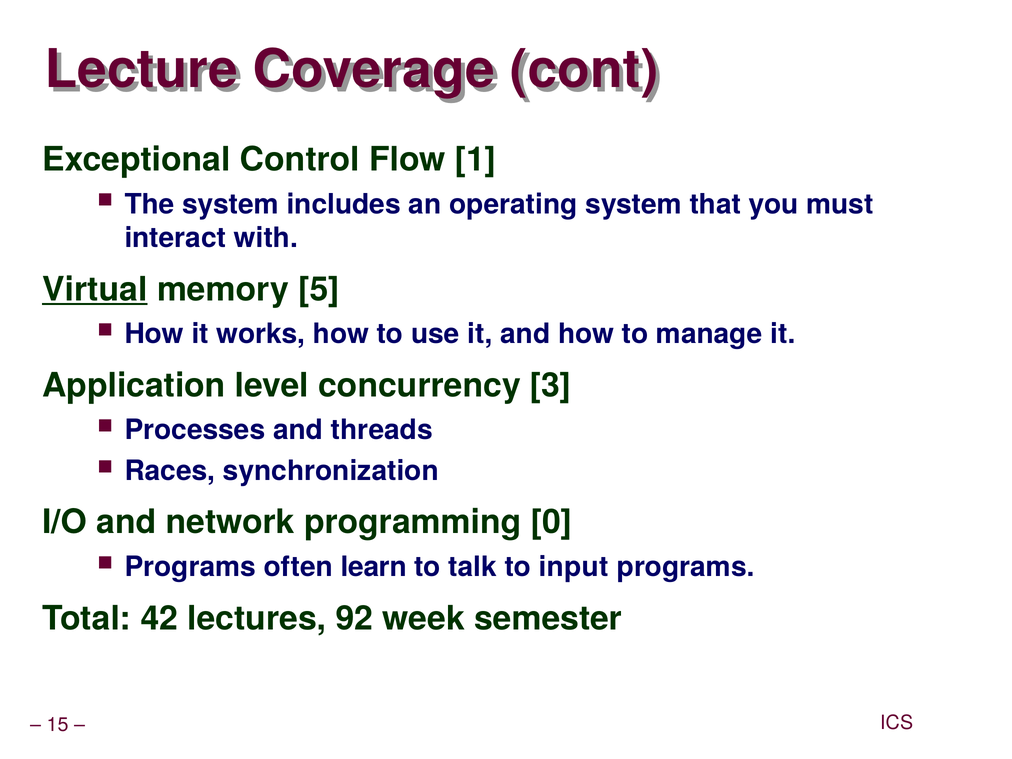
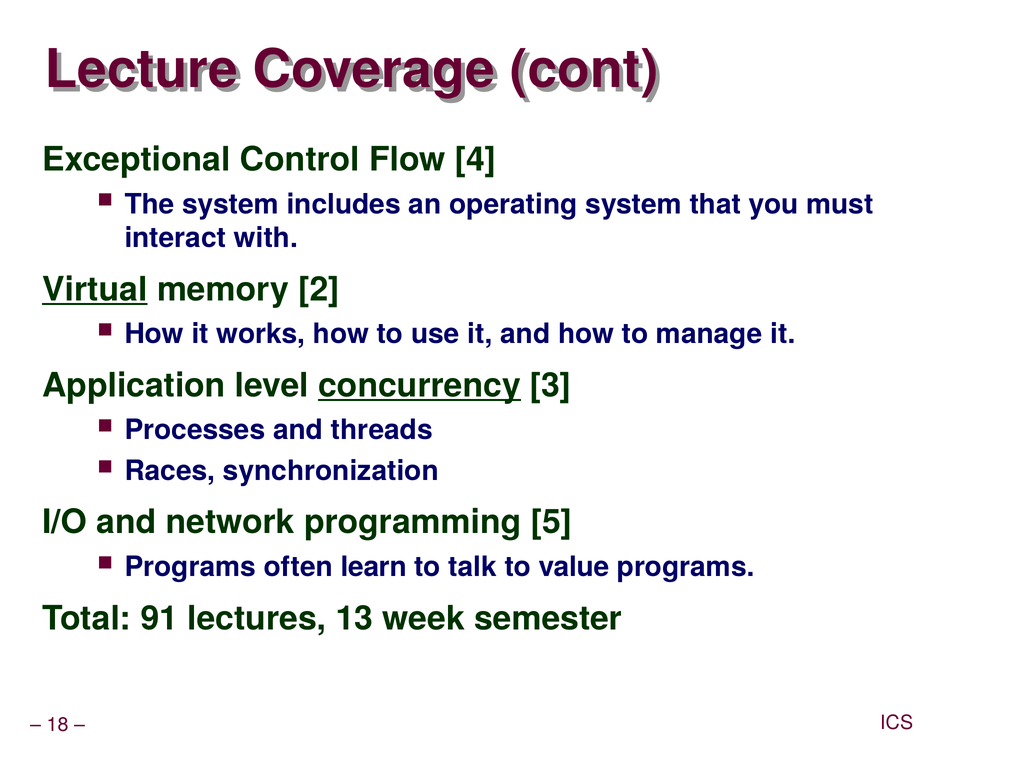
1: 1 -> 4 (476, 160)
5: 5 -> 2 (319, 289)
concurrency underline: none -> present (420, 385)
0: 0 -> 5 (551, 522)
input: input -> value (574, 567)
42: 42 -> 91 (159, 618)
92: 92 -> 13 (354, 618)
15: 15 -> 18 (58, 725)
